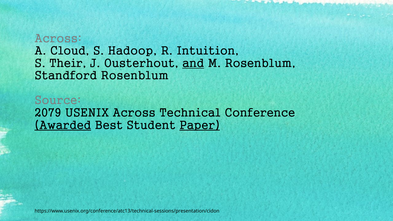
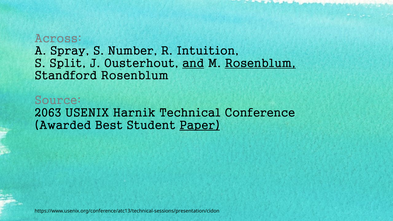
Cloud: Cloud -> Spray (70, 51)
Hadoop: Hadoop -> Number (133, 51)
Their: Their -> Split (68, 63)
Rosenblum underline: none -> present (260, 63)
2079: 2079 -> 2063 (48, 113)
USENIX Across: Across -> Harnik (134, 113)
Awarded underline: present -> none (63, 125)
